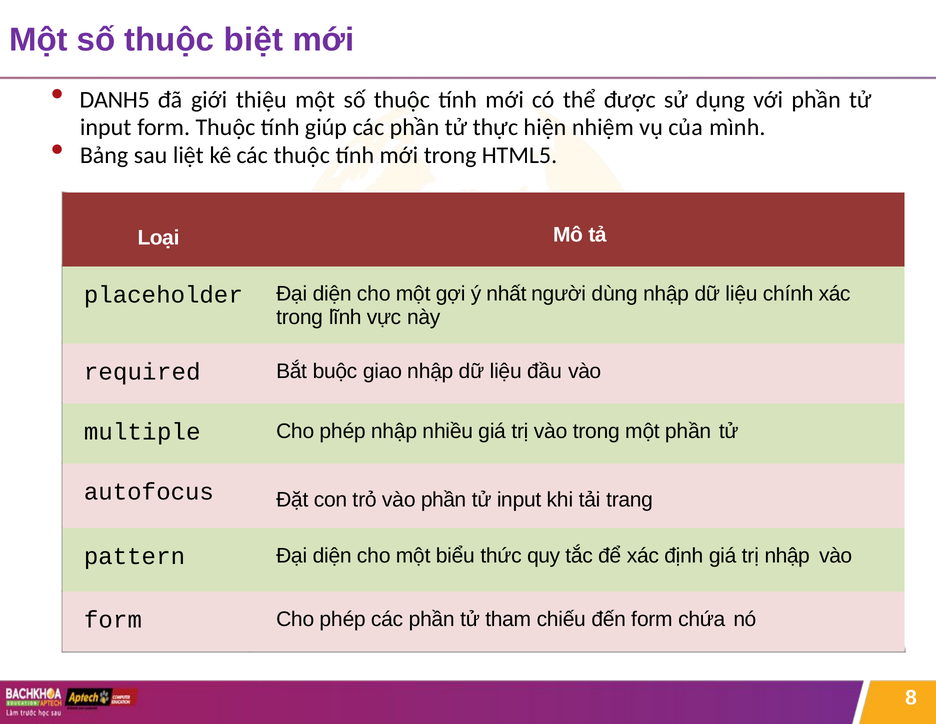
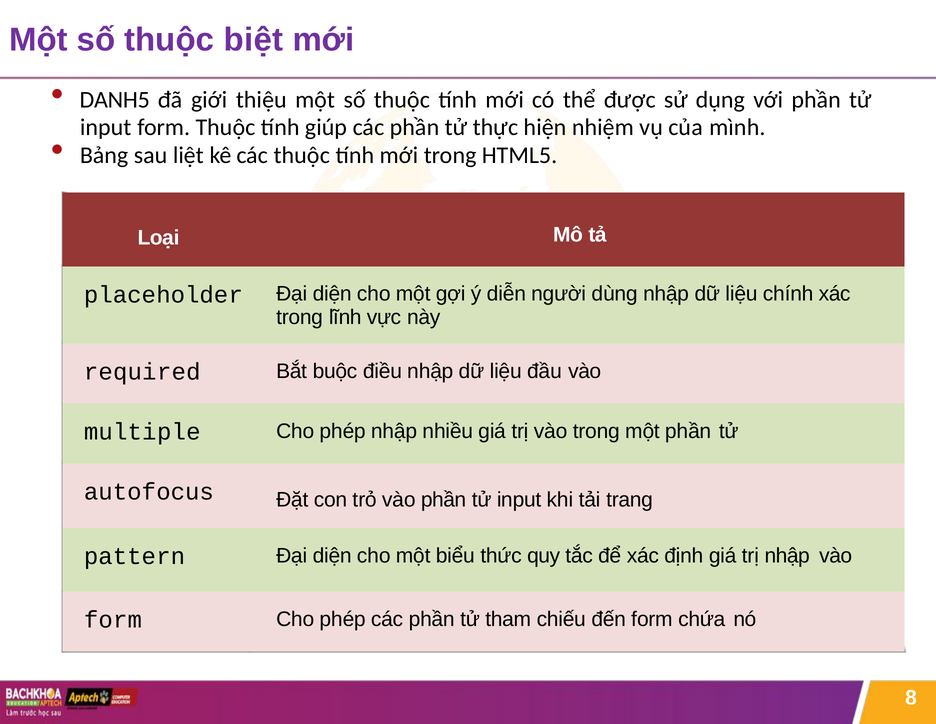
nhất: nhất -> diễn (506, 294)
giao: giao -> điều (382, 371)
